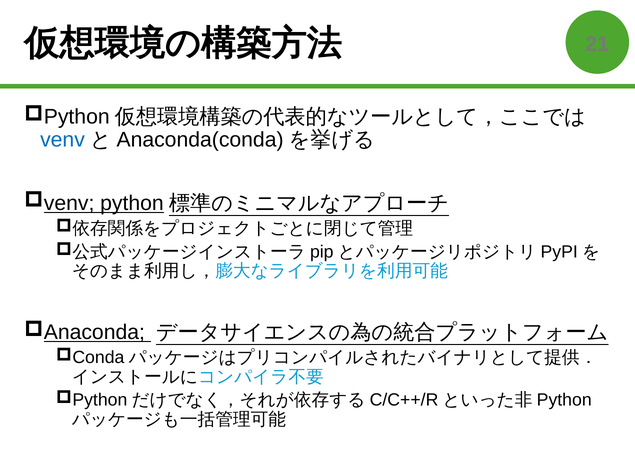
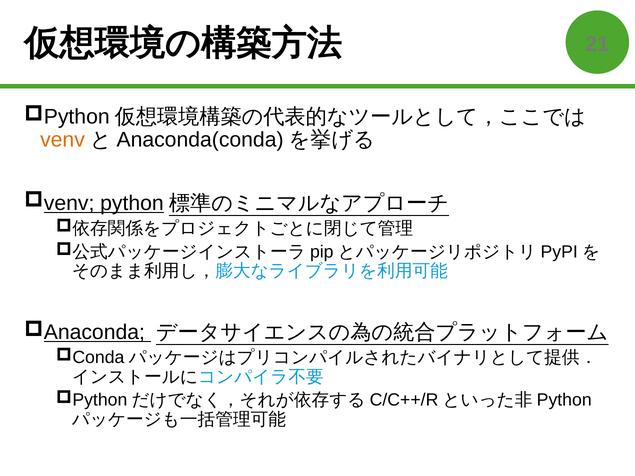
venv colour: blue -> orange (62, 140)
